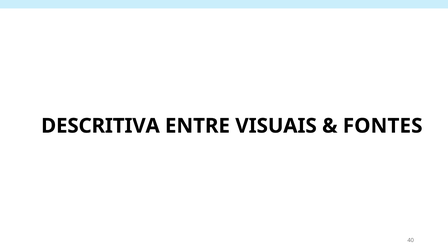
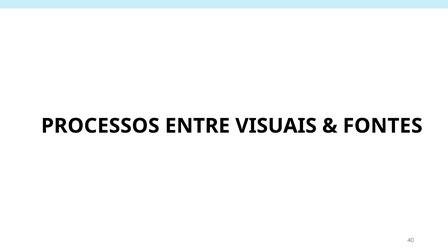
DESCRITIVA: DESCRITIVA -> PROCESSOS (100, 126)
